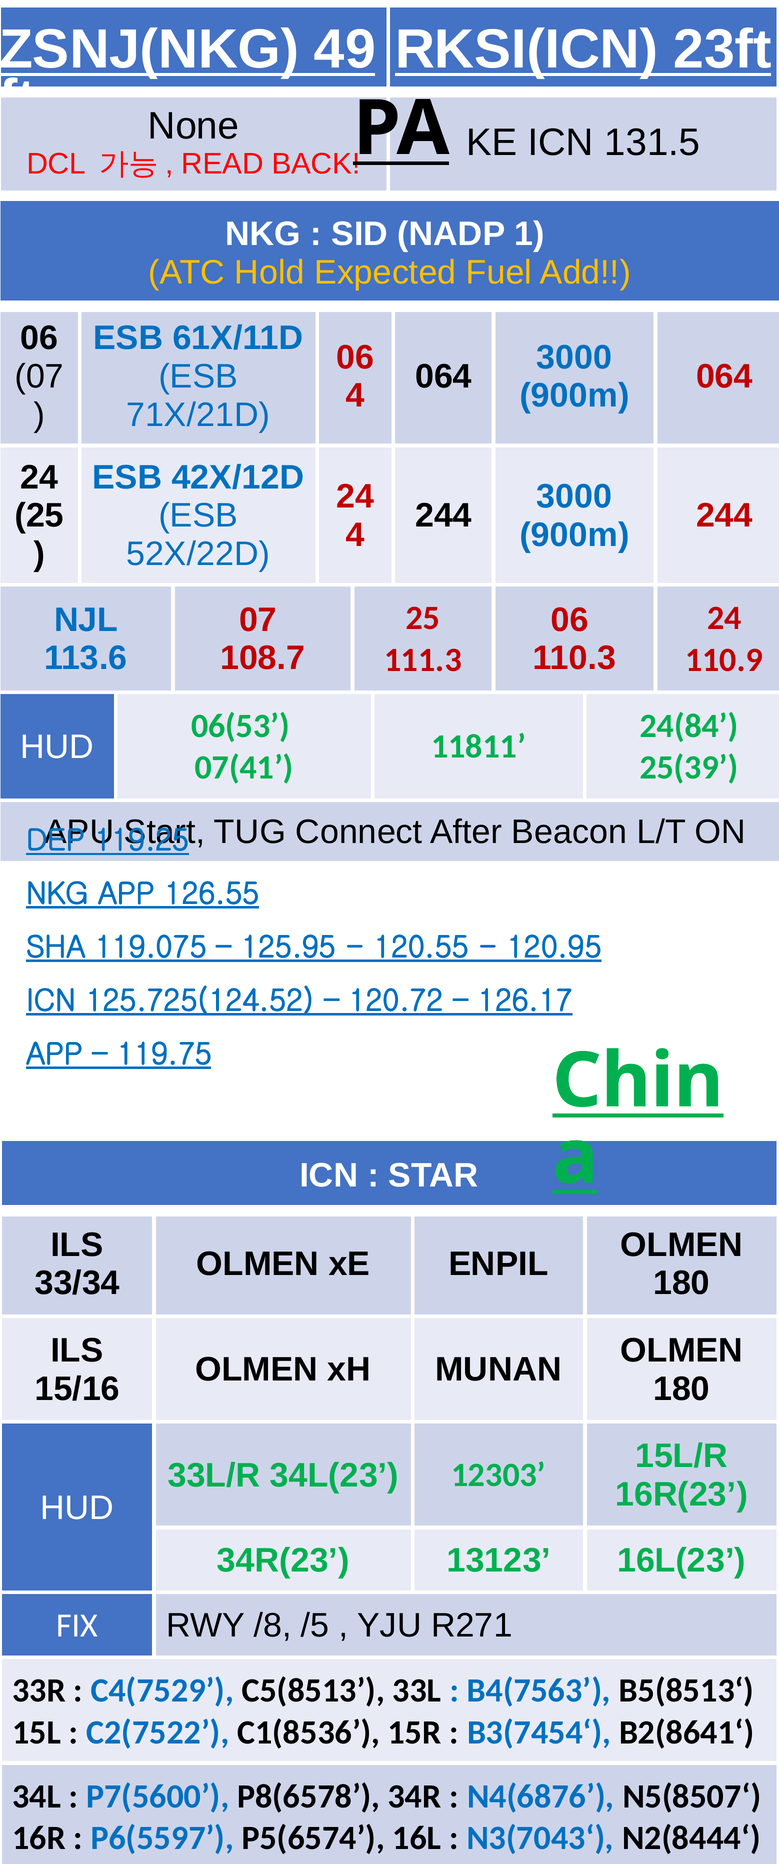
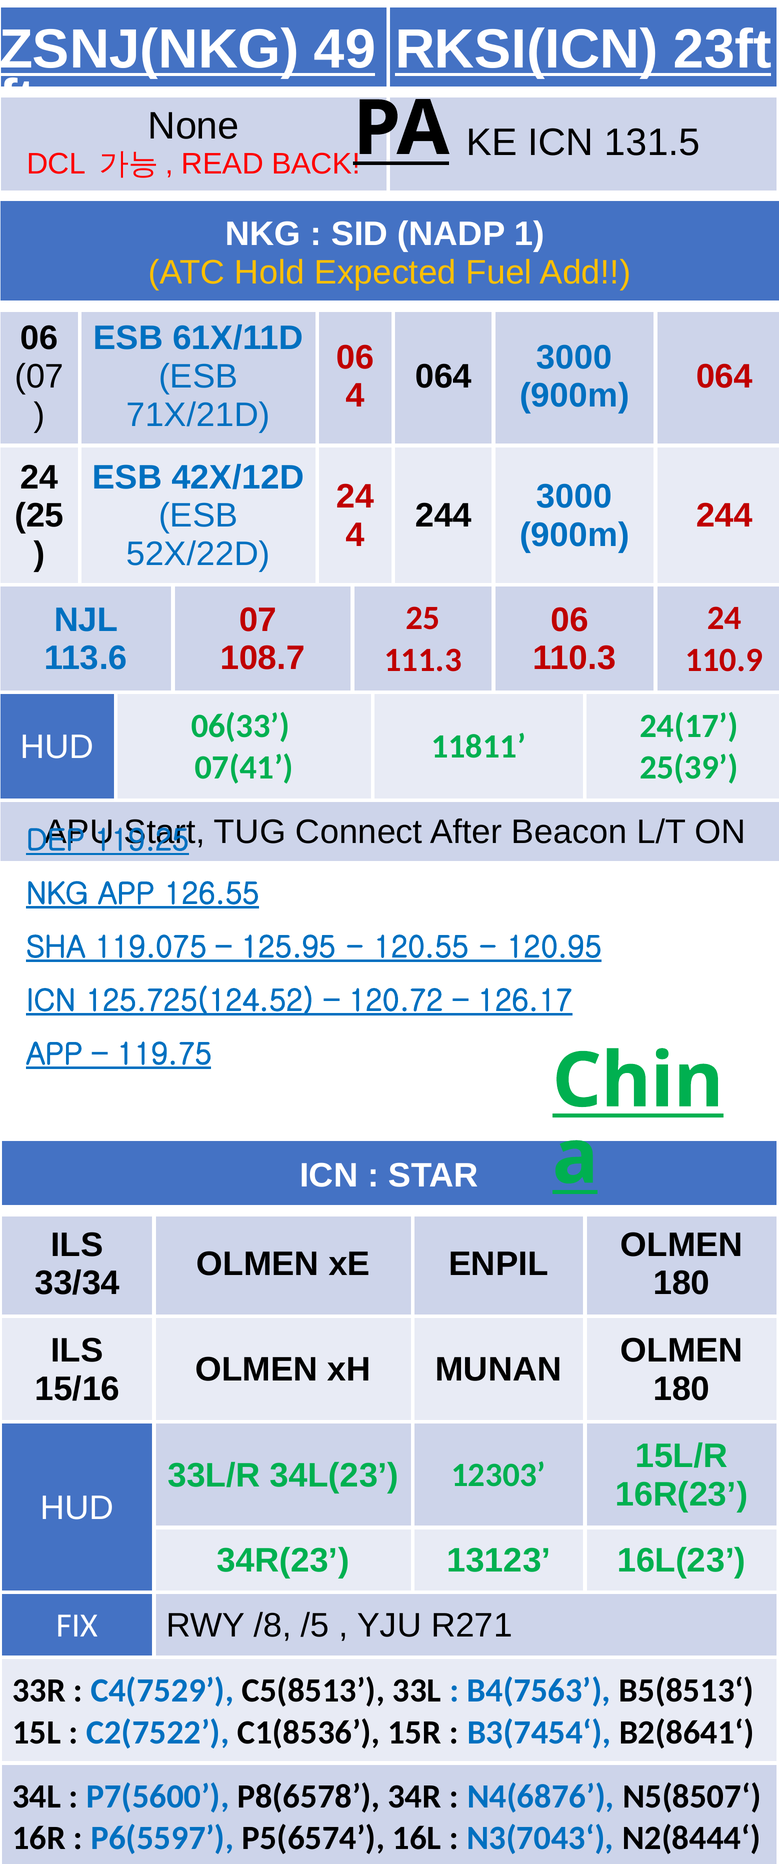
06(53: 06(53 -> 06(33 (240, 726)
24(84: 24(84 -> 24(17 (689, 726)
